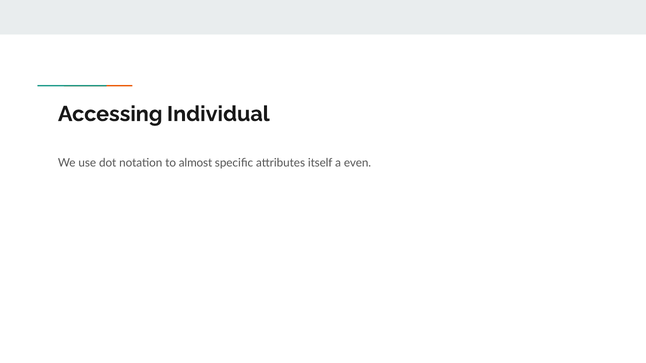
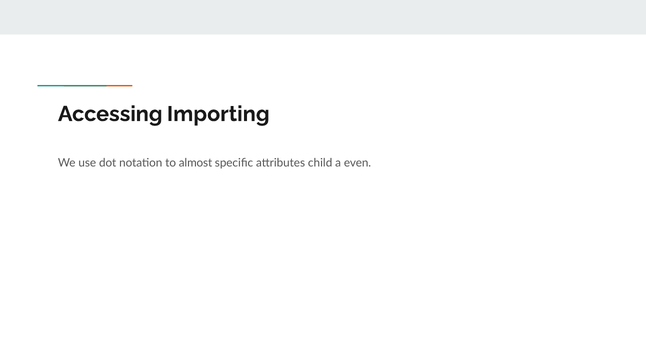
Individual: Individual -> Importing (218, 114)
itself: itself -> child (320, 163)
